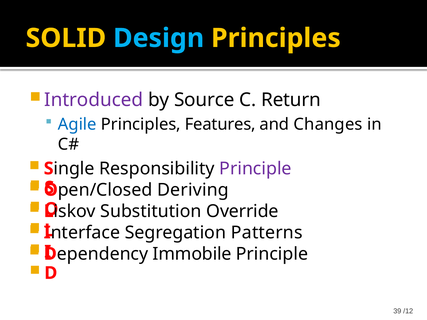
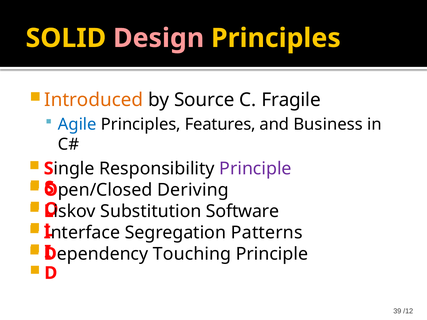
Design colour: light blue -> pink (159, 38)
Introduced colour: purple -> orange (94, 100)
Return: Return -> Fragile (291, 100)
Changes: Changes -> Business (328, 124)
Override: Override -> Software (242, 211)
Immobile: Immobile -> Touching (192, 254)
